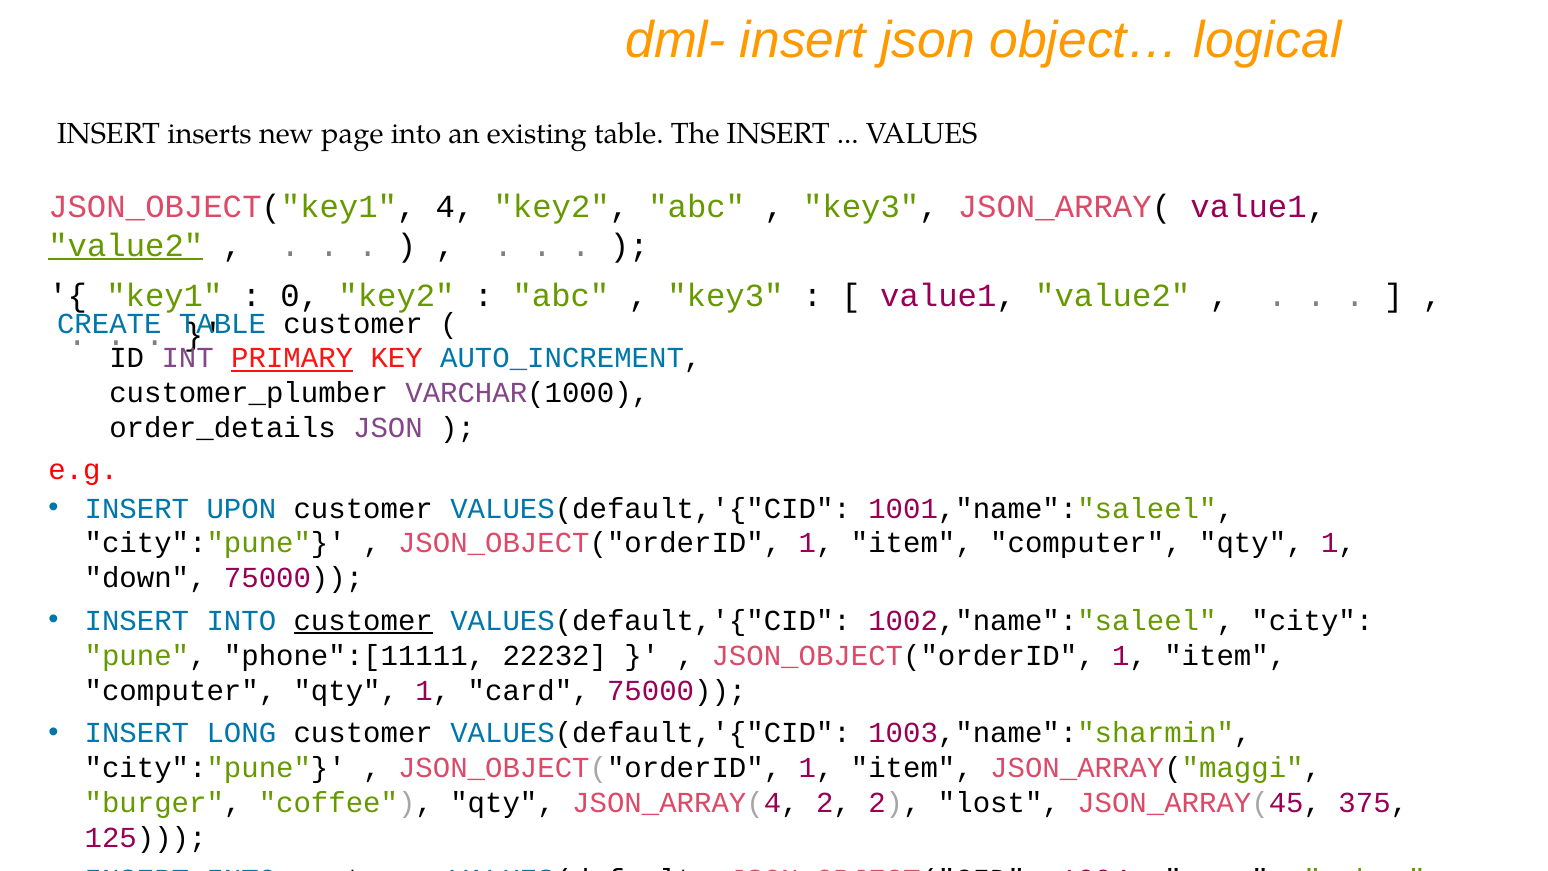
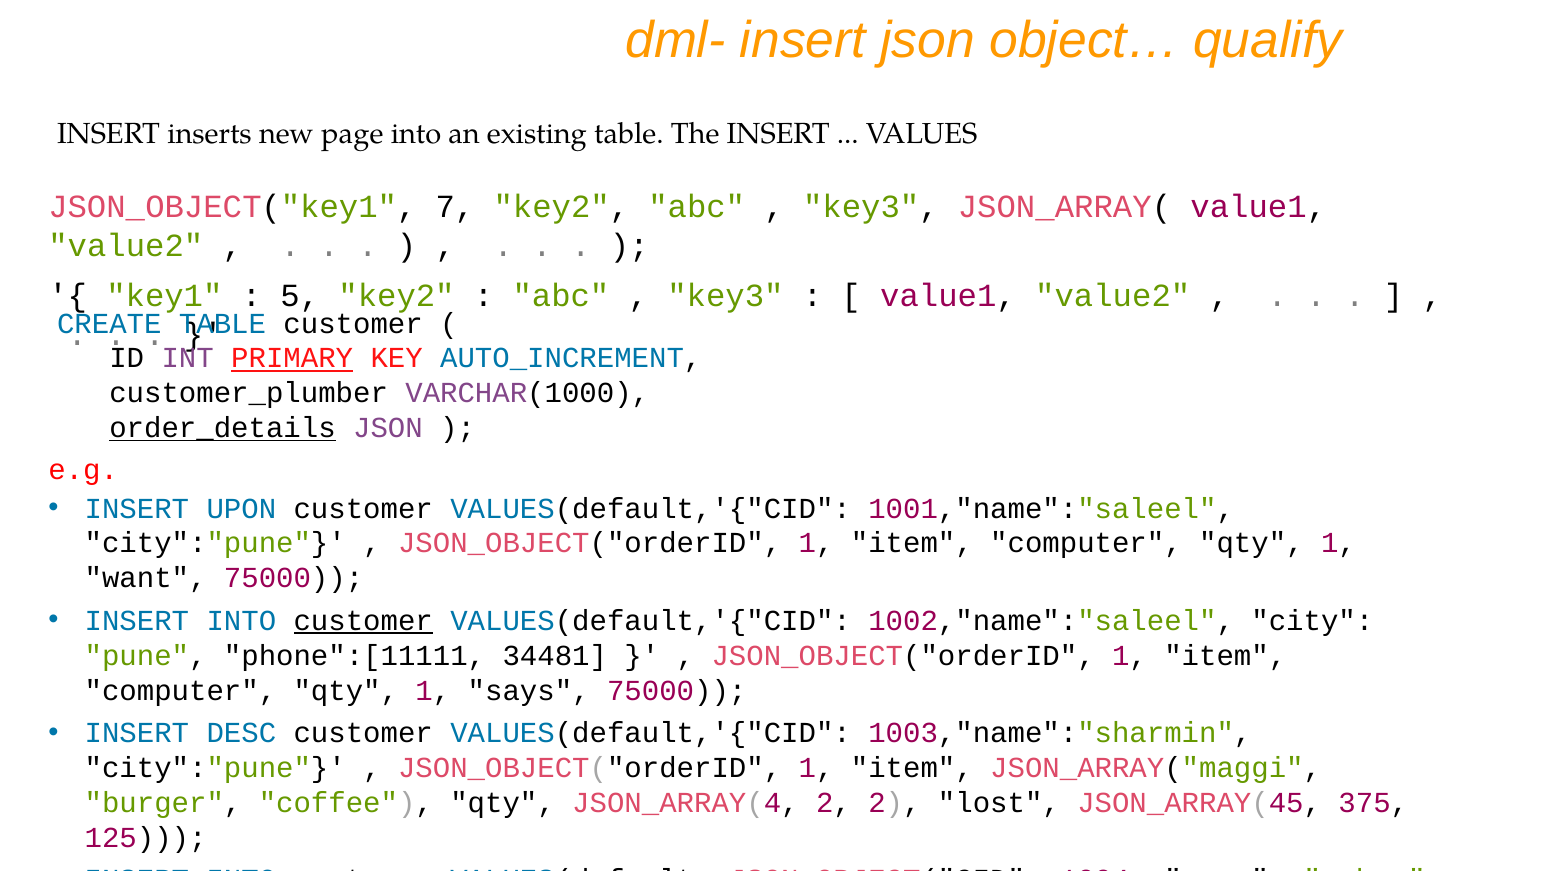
logical: logical -> qualify (1268, 40)
4: 4 -> 7 (455, 207)
value2 underline: present -> none (126, 245)
0: 0 -> 5 (300, 296)
order_details underline: none -> present (222, 428)
down: down -> want (146, 578)
22232: 22232 -> 34481 (555, 655)
card: card -> says (529, 690)
LONG: LONG -> DESC (241, 733)
